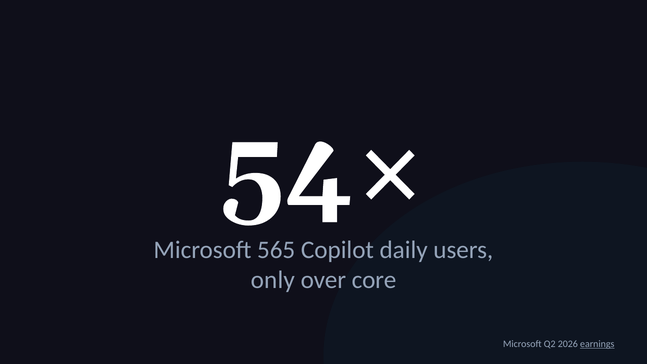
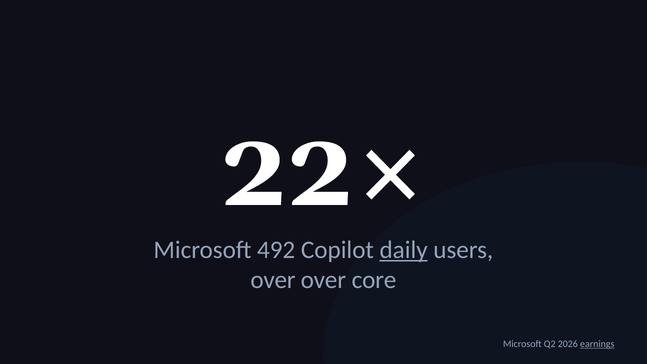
54×: 54× -> 22× (324, 169)
565: 565 -> 492 (276, 250)
daily underline: none -> present (404, 250)
only: only -> over (273, 280)
